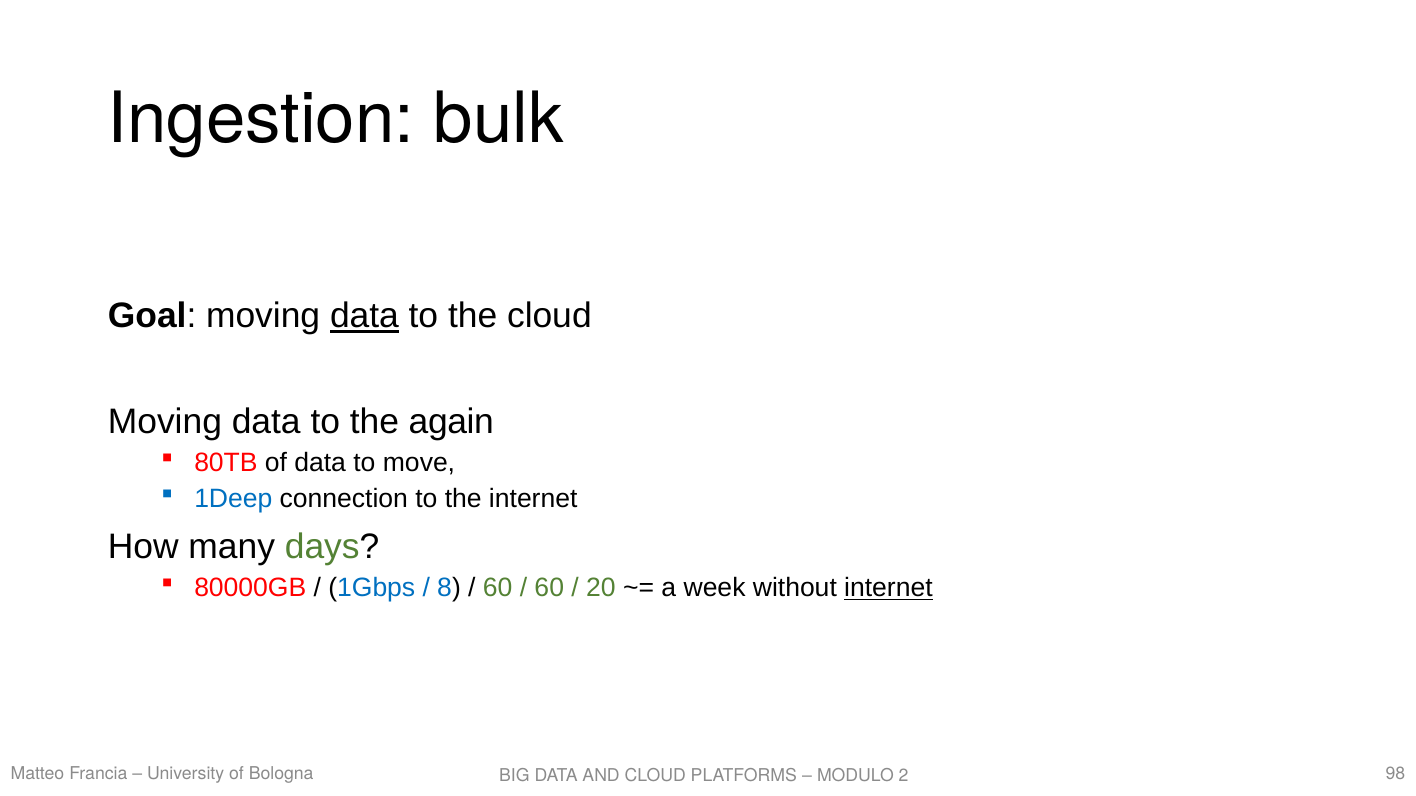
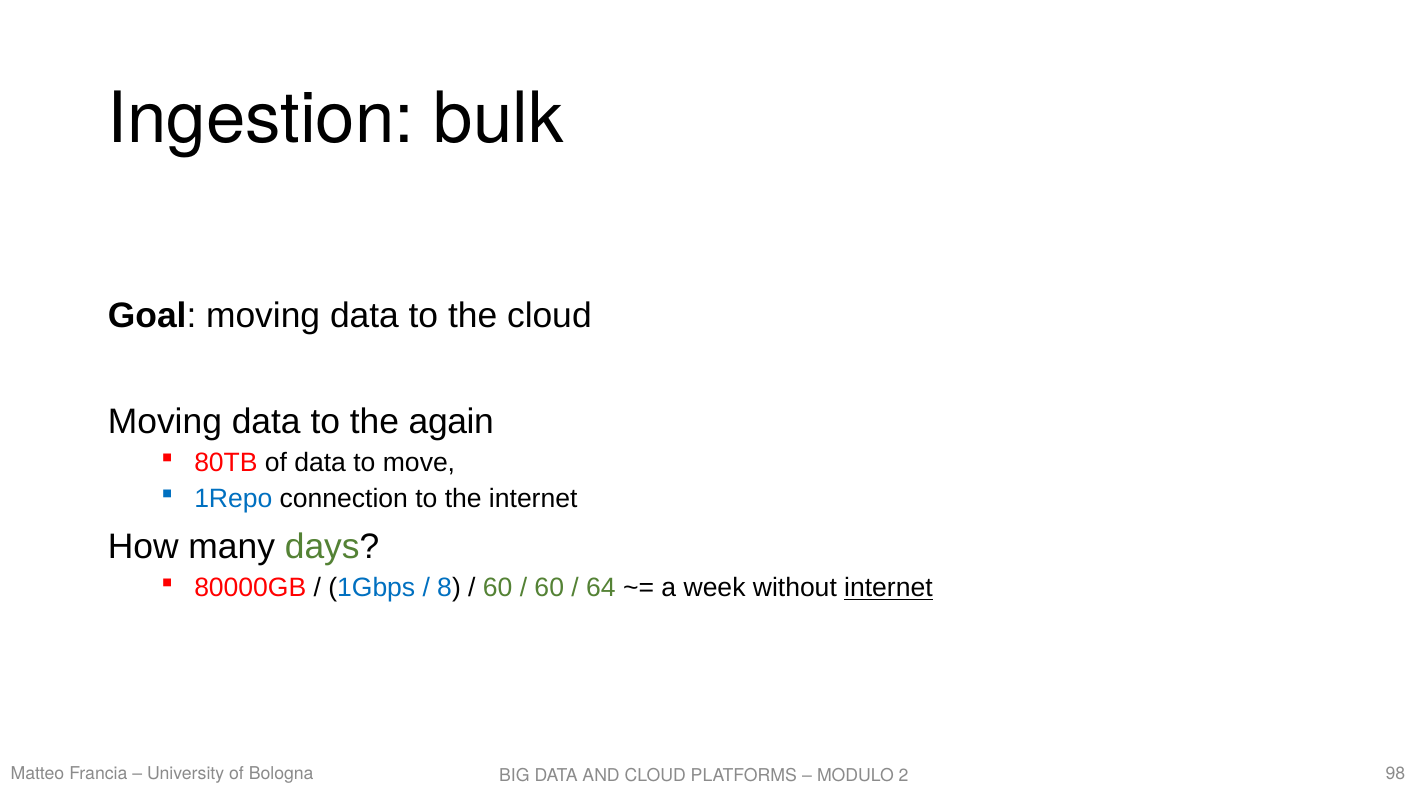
data underline: present -> none (364, 316)
1Deep: 1Deep -> 1Repo (233, 499)
20: 20 -> 64 (601, 588)
